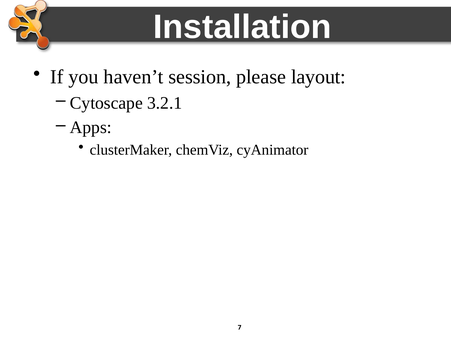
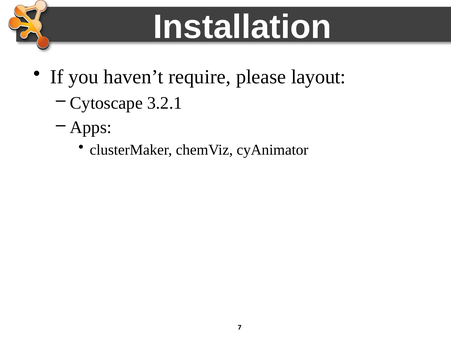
session: session -> require (200, 77)
